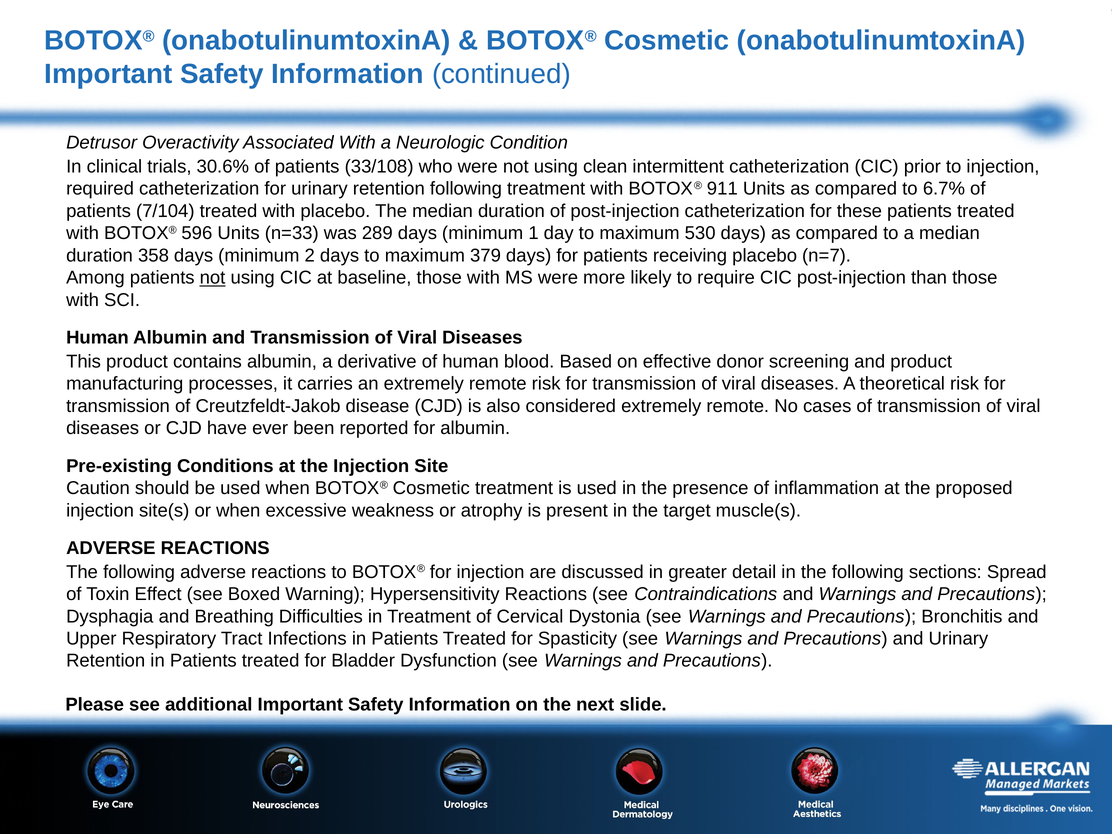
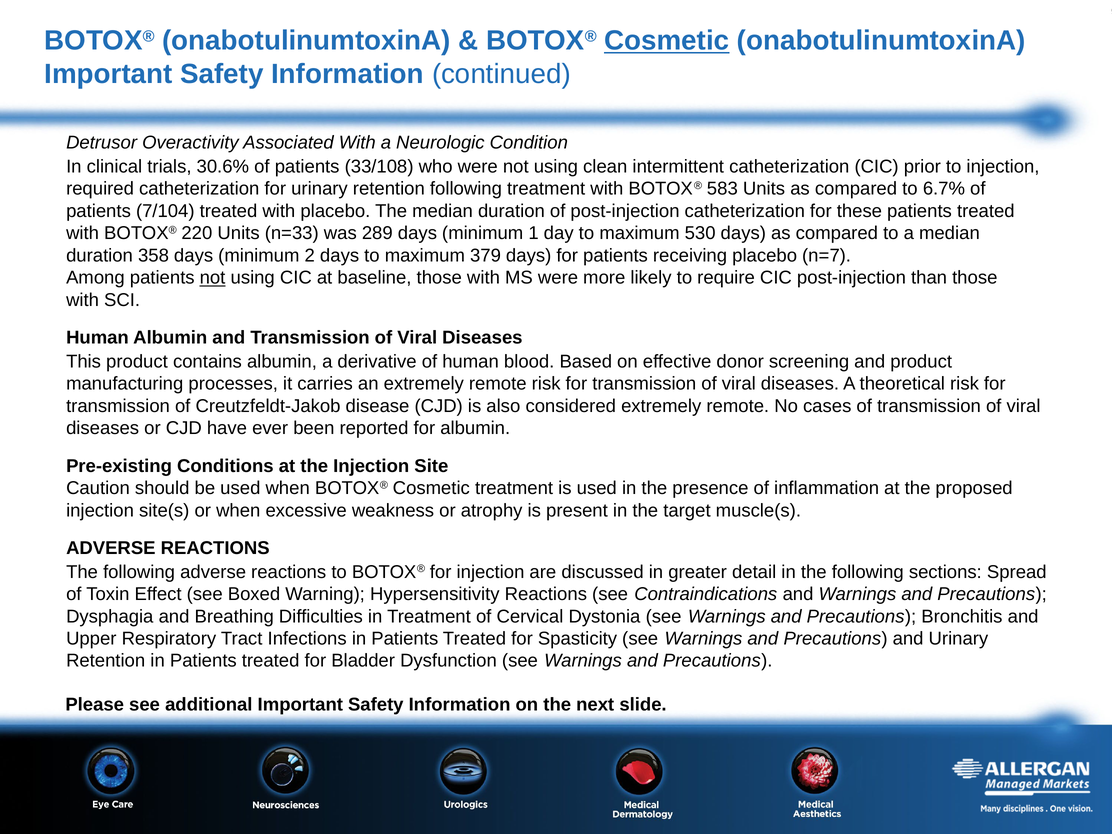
Cosmetic underline: none -> present (667, 41)
911: 911 -> 583 (722, 189)
596: 596 -> 220 (197, 233)
